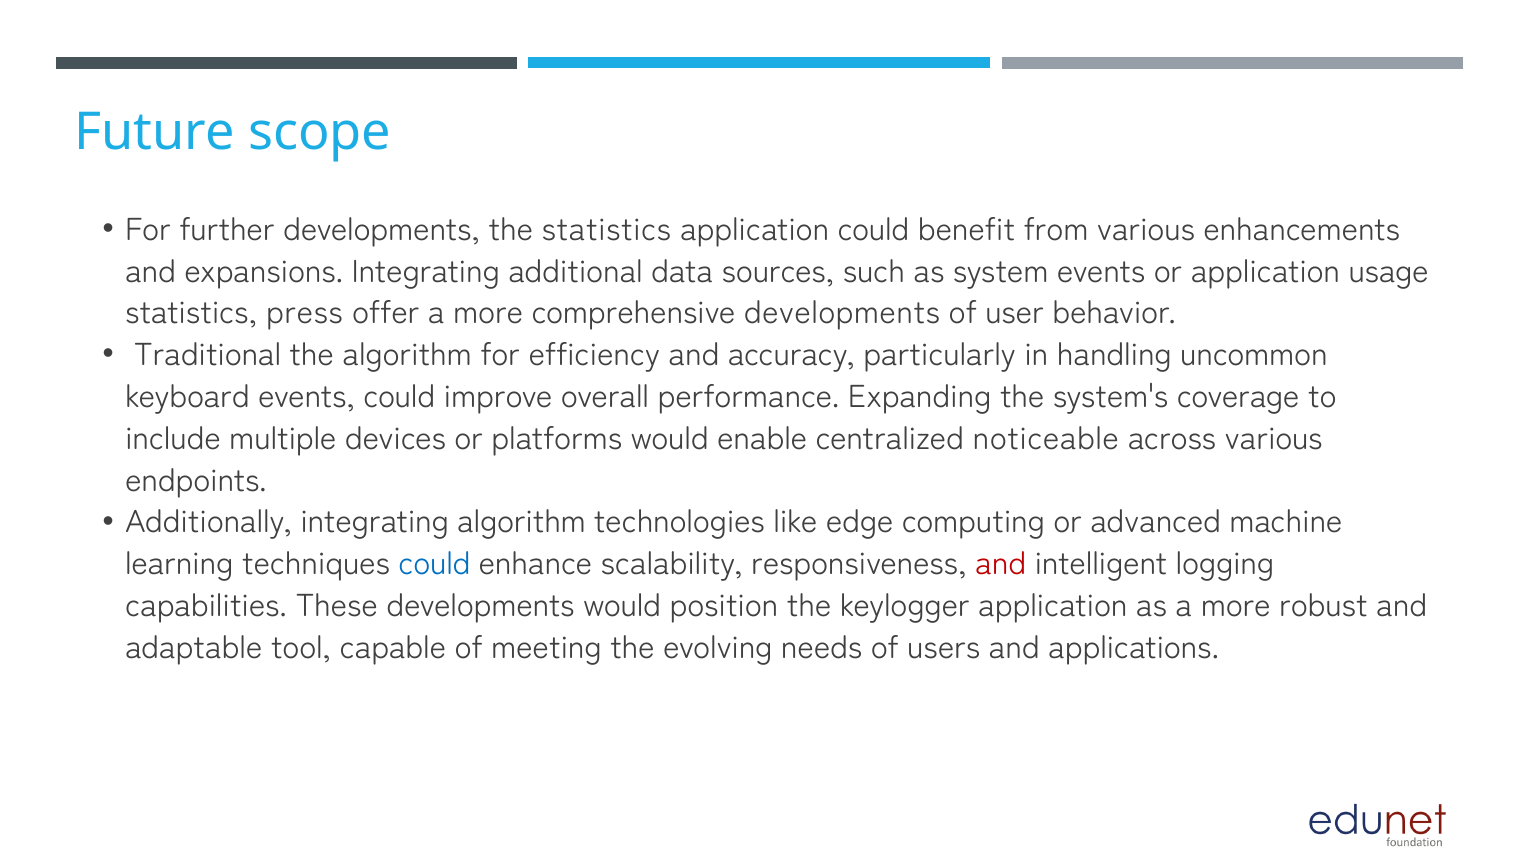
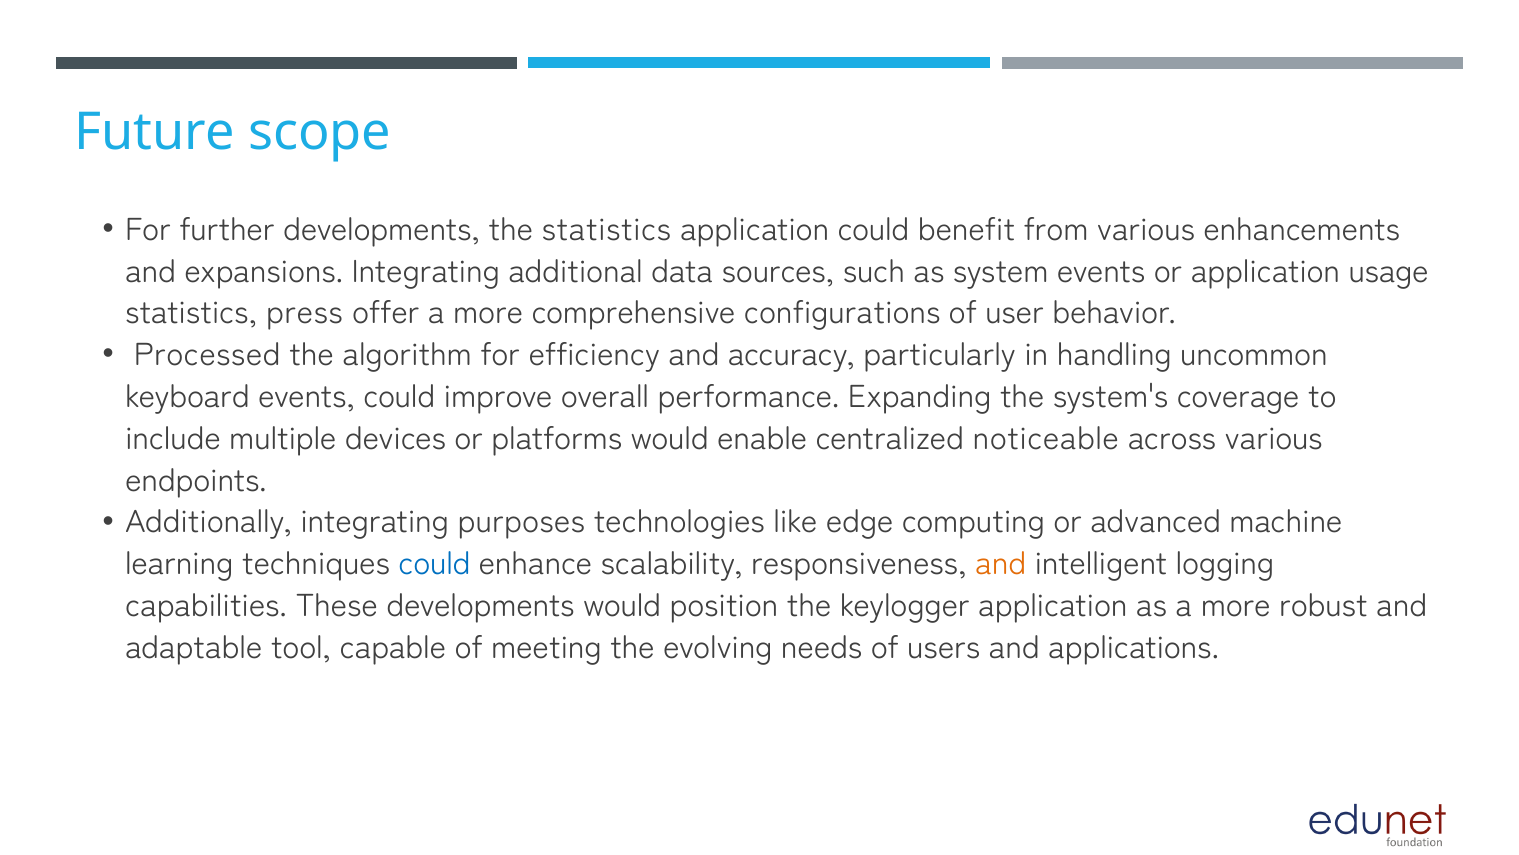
comprehensive developments: developments -> configurations (842, 313)
Traditional: Traditional -> Processed (207, 355)
integrating algorithm: algorithm -> purposes (521, 522)
and colour: red -> orange (1001, 564)
